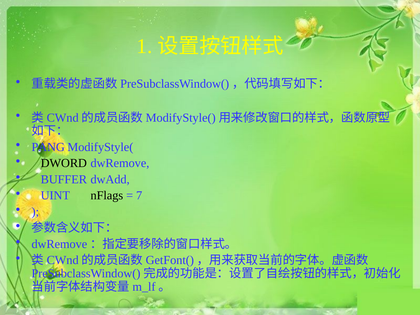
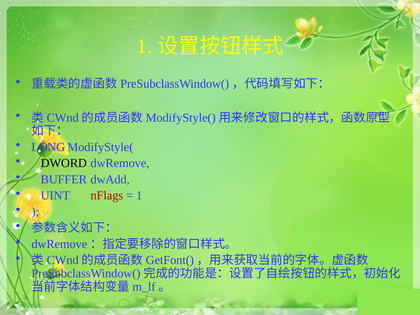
PANG: PANG -> LONG (48, 147)
nFlags colour: black -> red (107, 196)
7: 7 -> 1 (139, 196)
